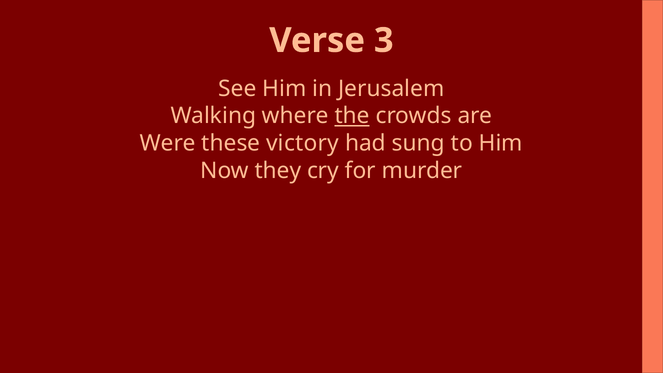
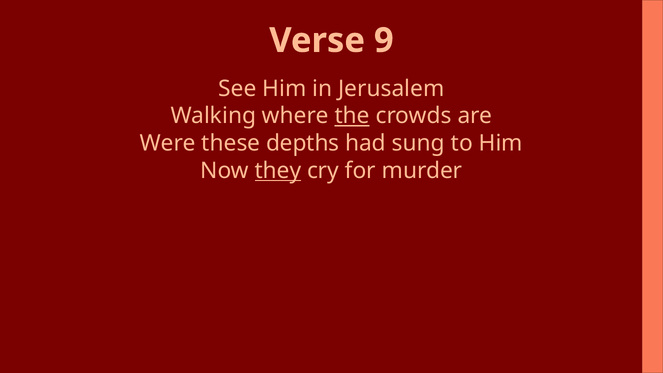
3: 3 -> 9 (384, 41)
victory: victory -> depths (303, 143)
they underline: none -> present (278, 171)
